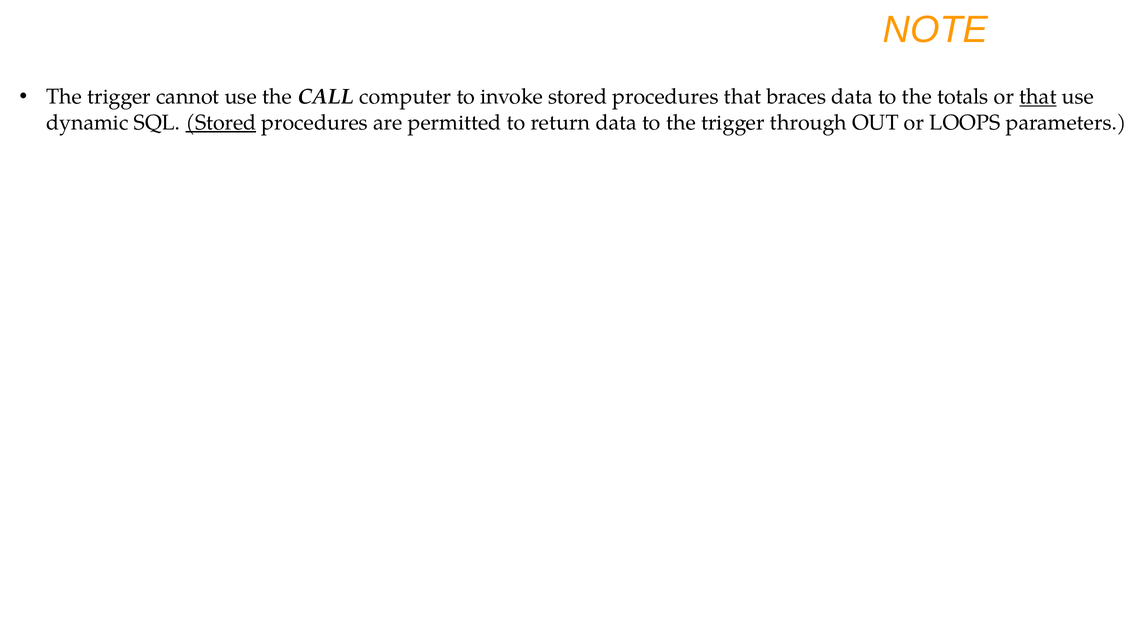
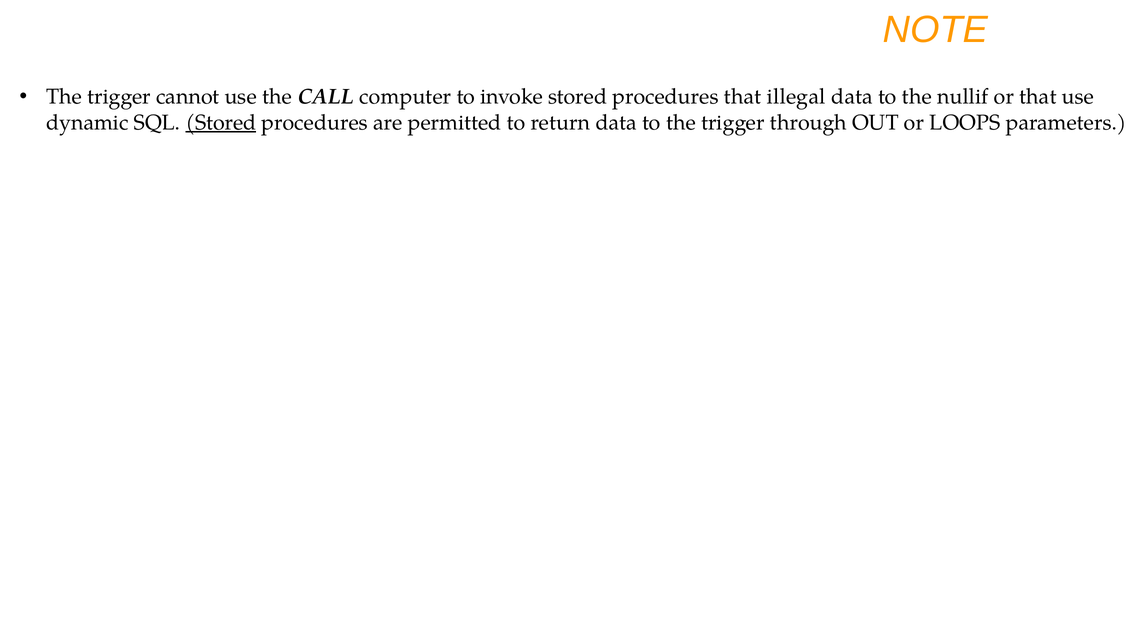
braces: braces -> illegal (796, 97)
totals: totals -> nullif (963, 97)
that underline: present -> none (1038, 97)
